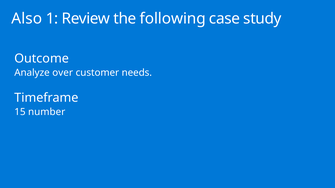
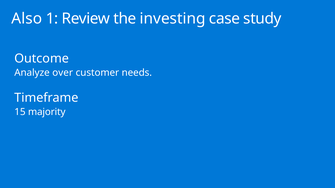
following: following -> investing (173, 19)
number: number -> majority (47, 112)
